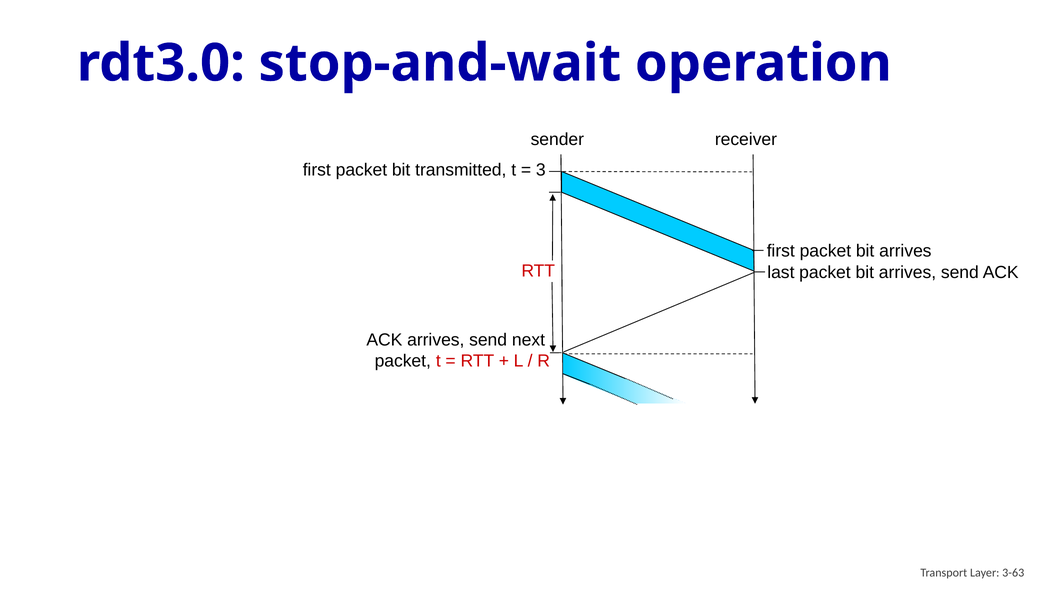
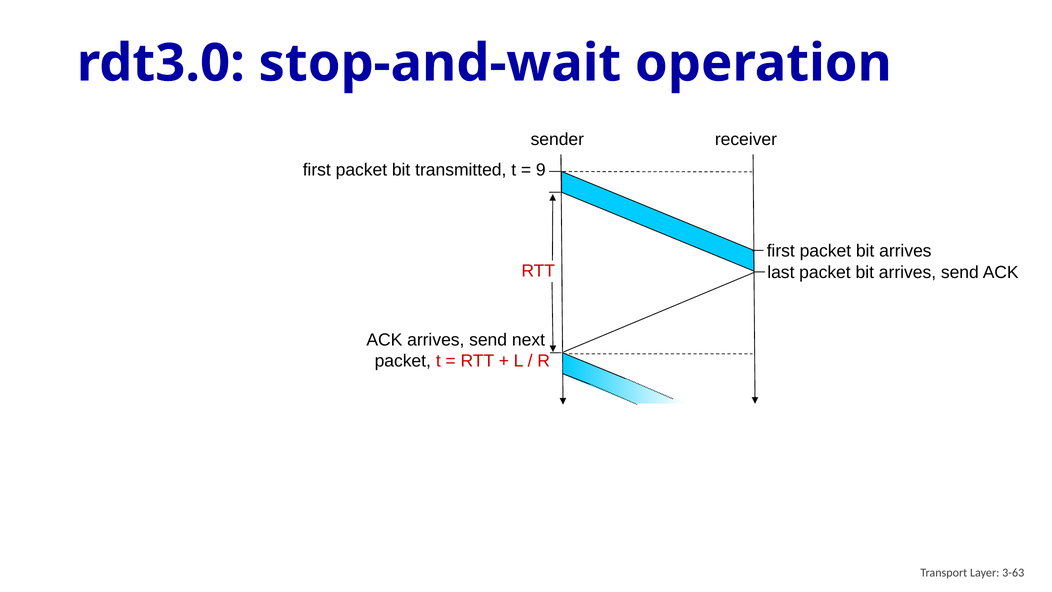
3: 3 -> 9 (541, 170)
